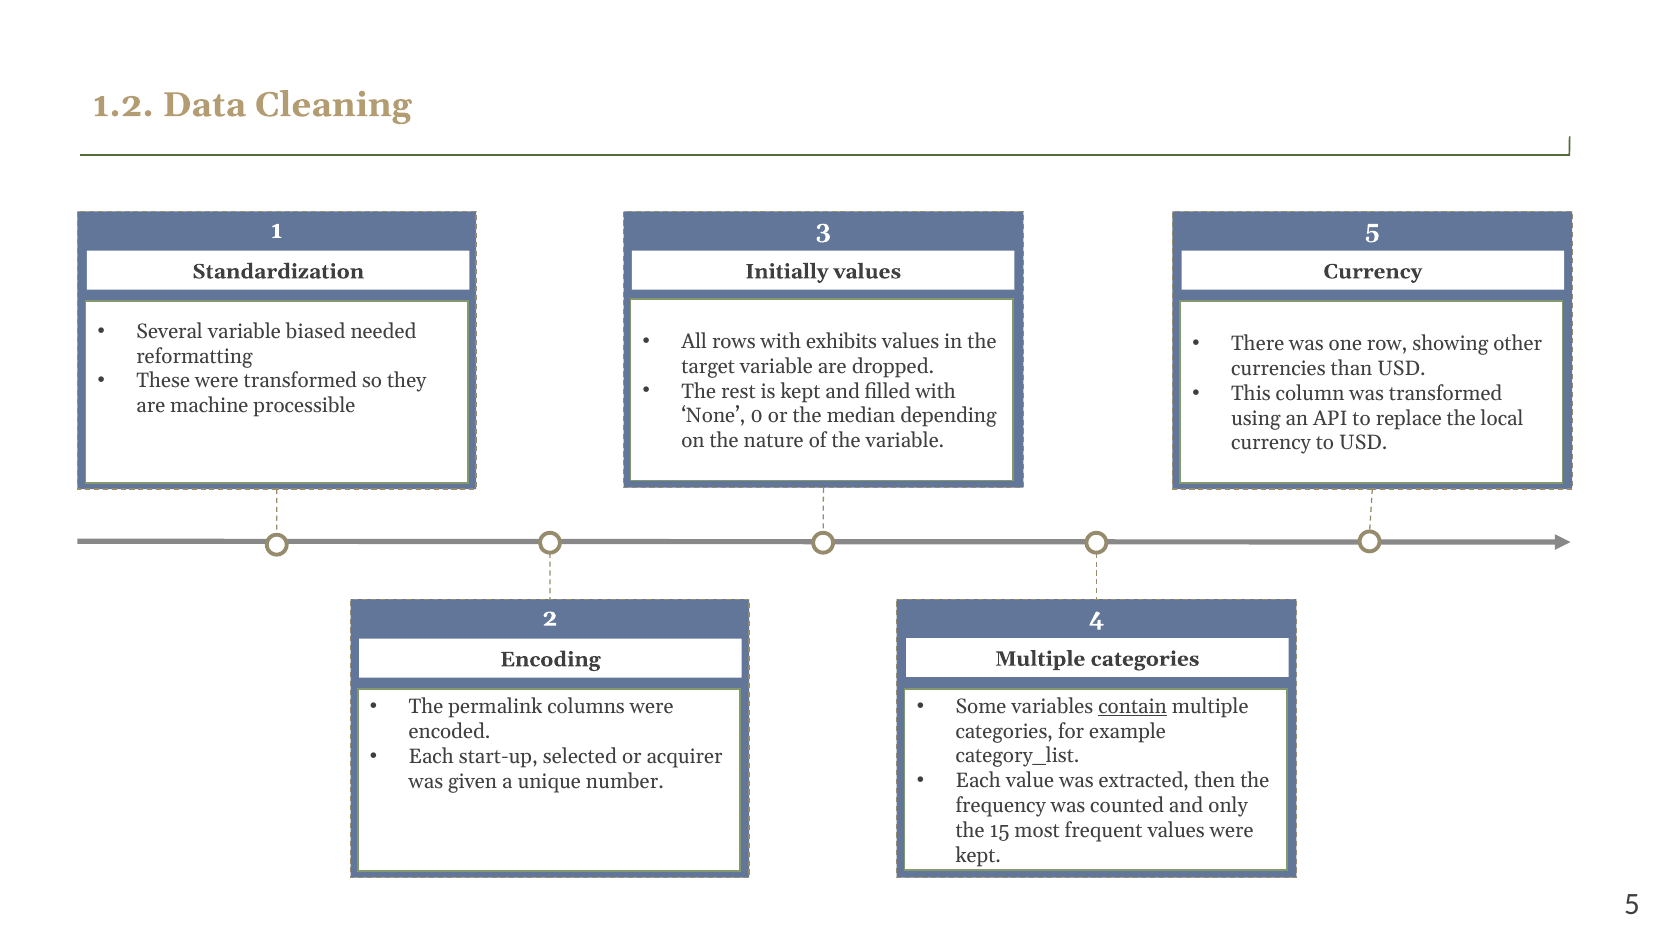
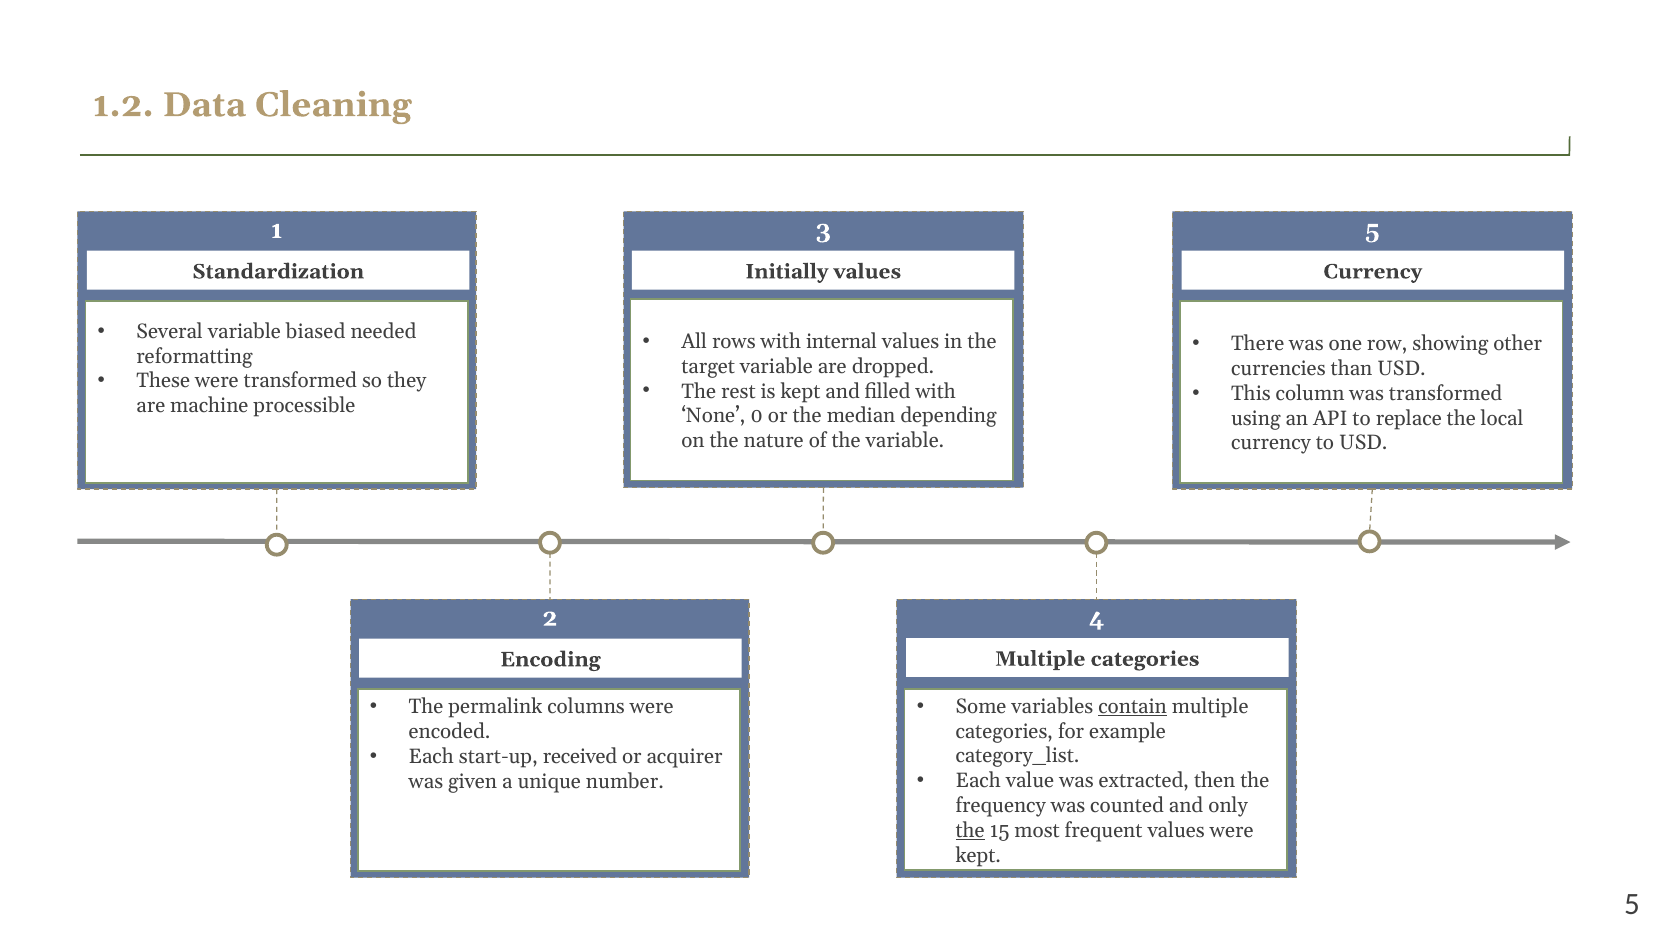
exhibits: exhibits -> internal (842, 342)
selected: selected -> received (580, 757)
the underline: none -> present (970, 831)
